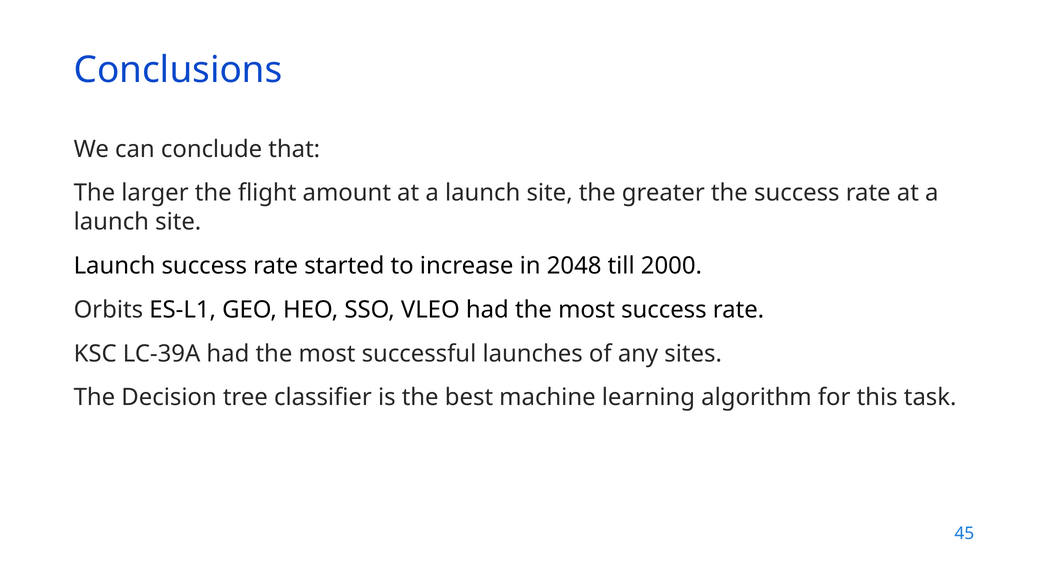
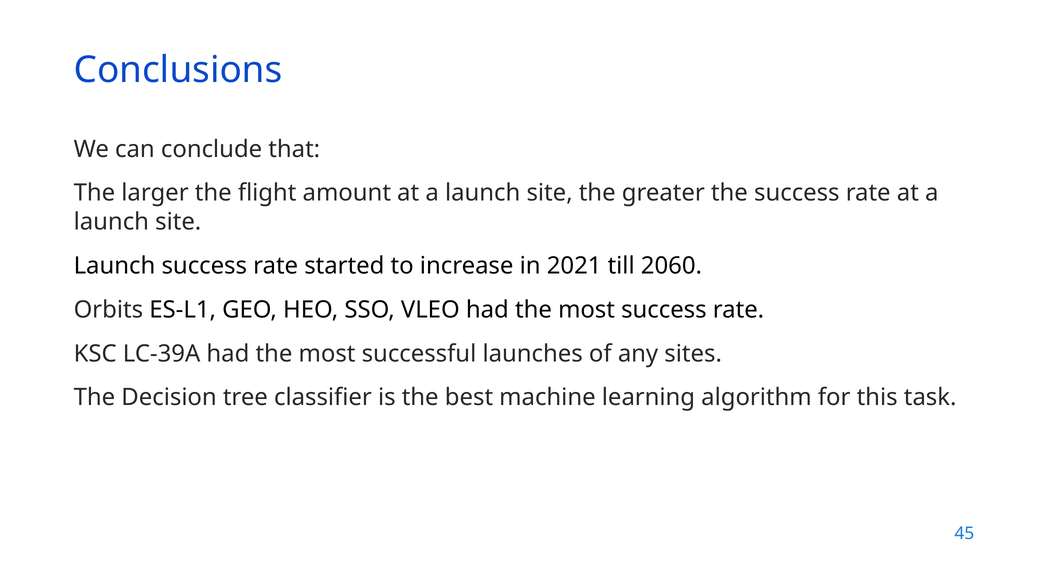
2048: 2048 -> 2021 (574, 266)
2000: 2000 -> 2060 (671, 266)
